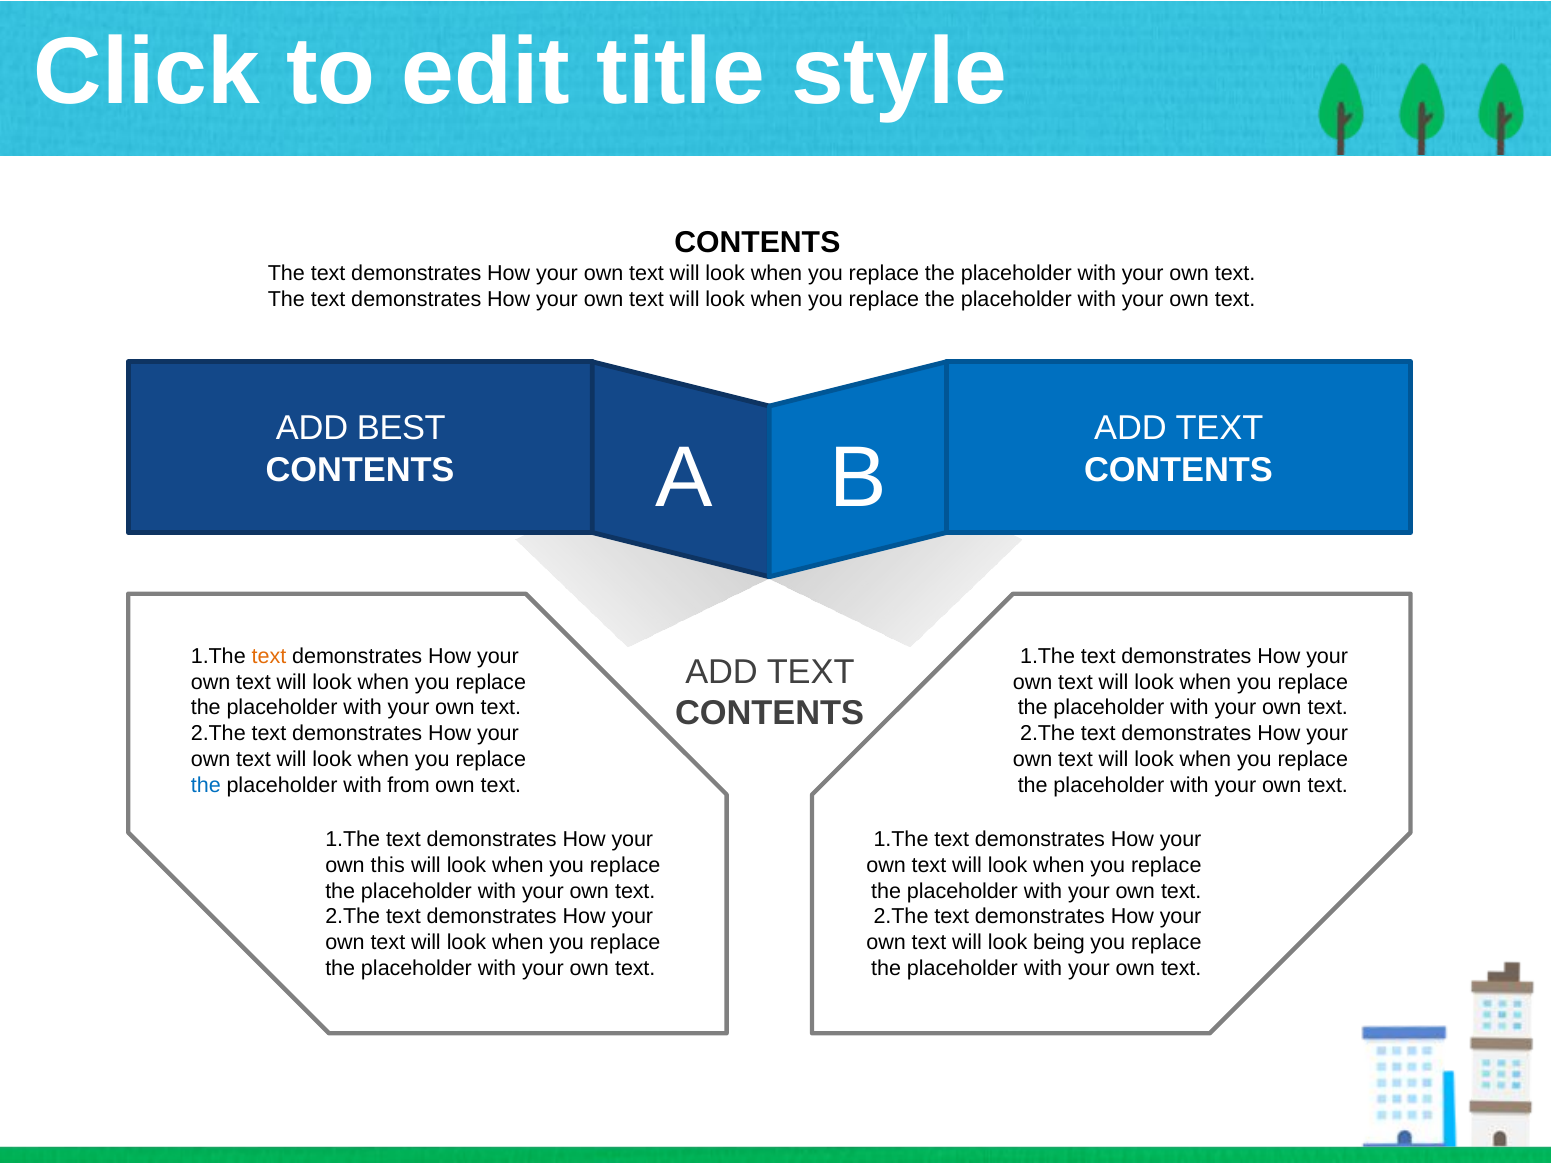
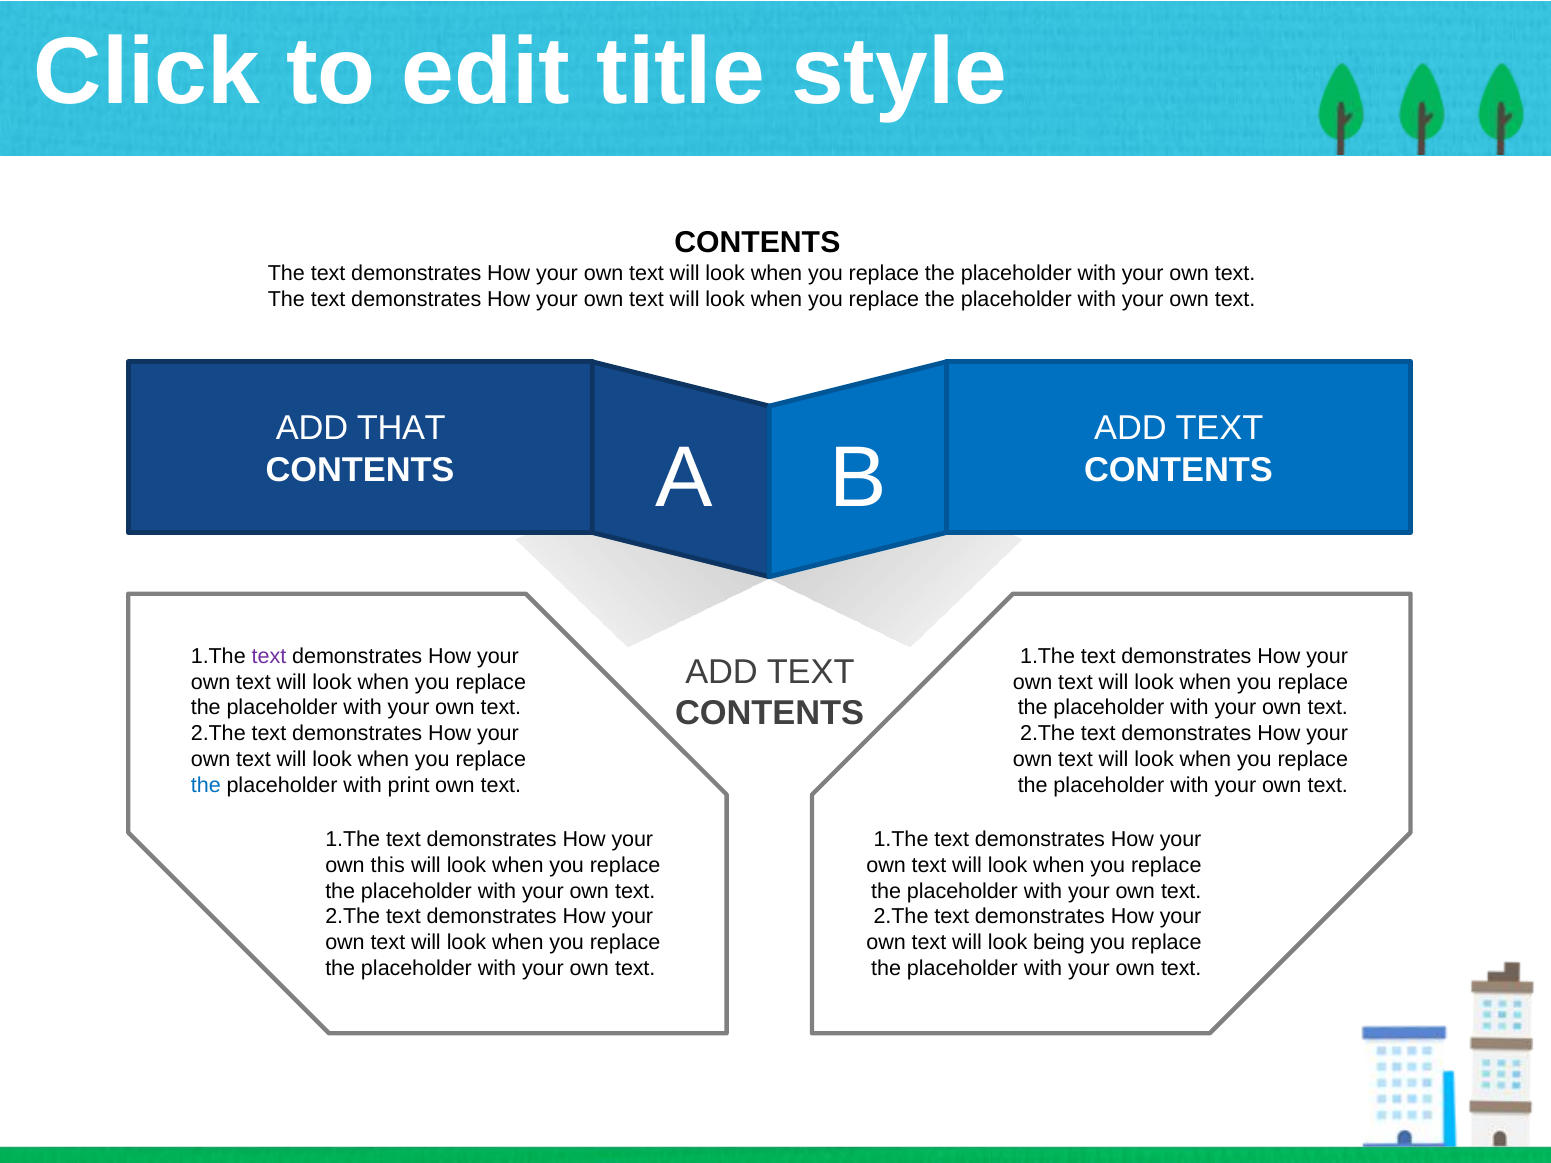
BEST: BEST -> THAT (401, 428)
text colour: orange -> purple (269, 656)
from: from -> print (409, 786)
